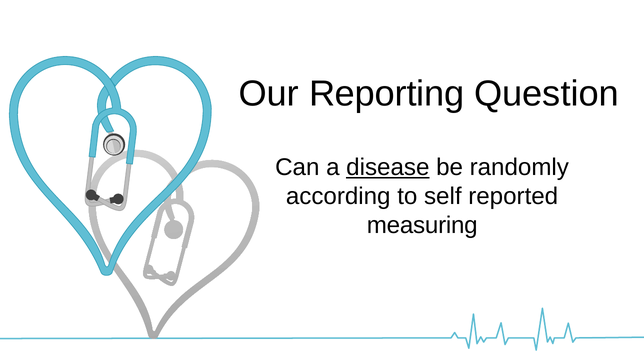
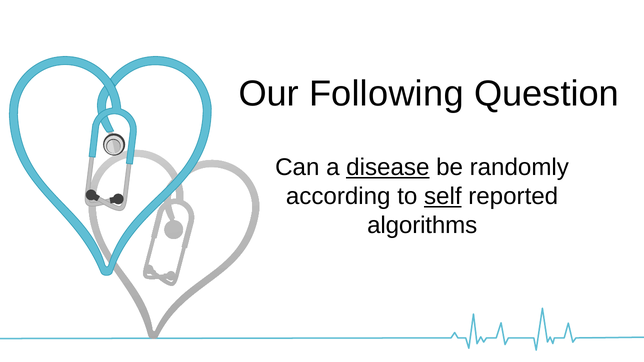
Reporting: Reporting -> Following (386, 94)
self underline: none -> present (443, 196)
measuring: measuring -> algorithms (422, 225)
